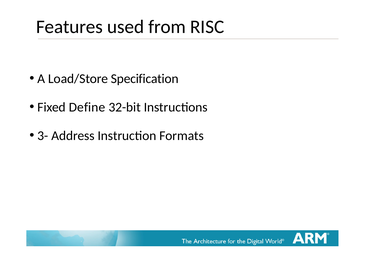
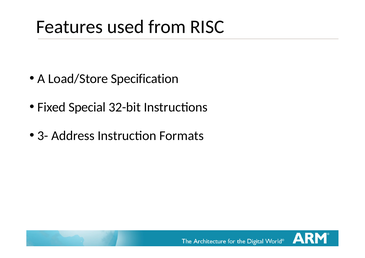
Define: Define -> Special (87, 107)
